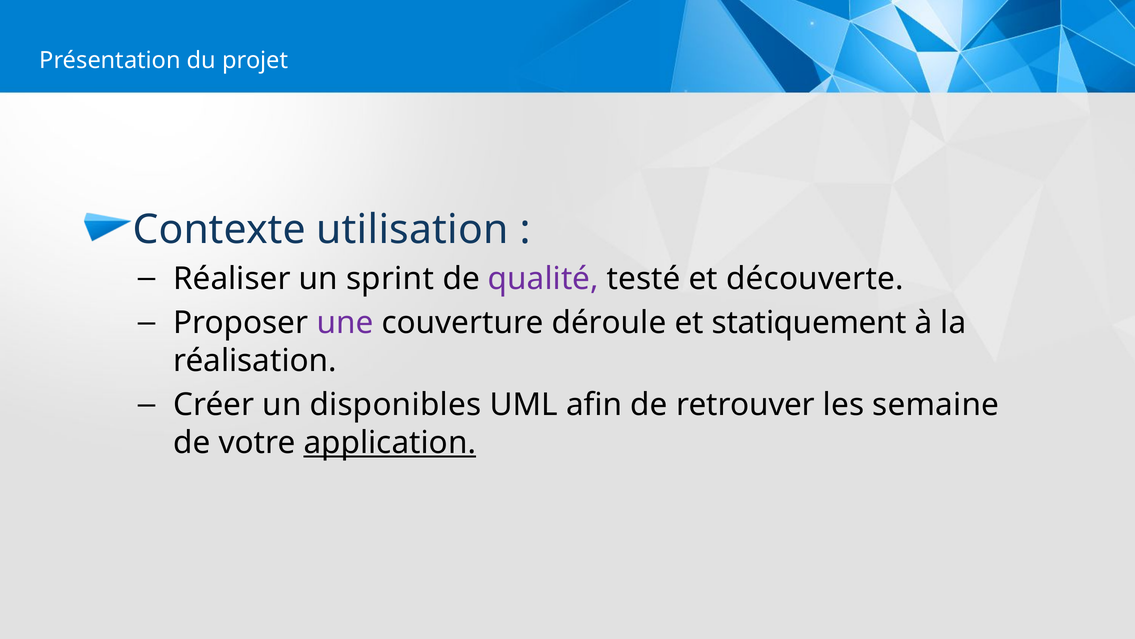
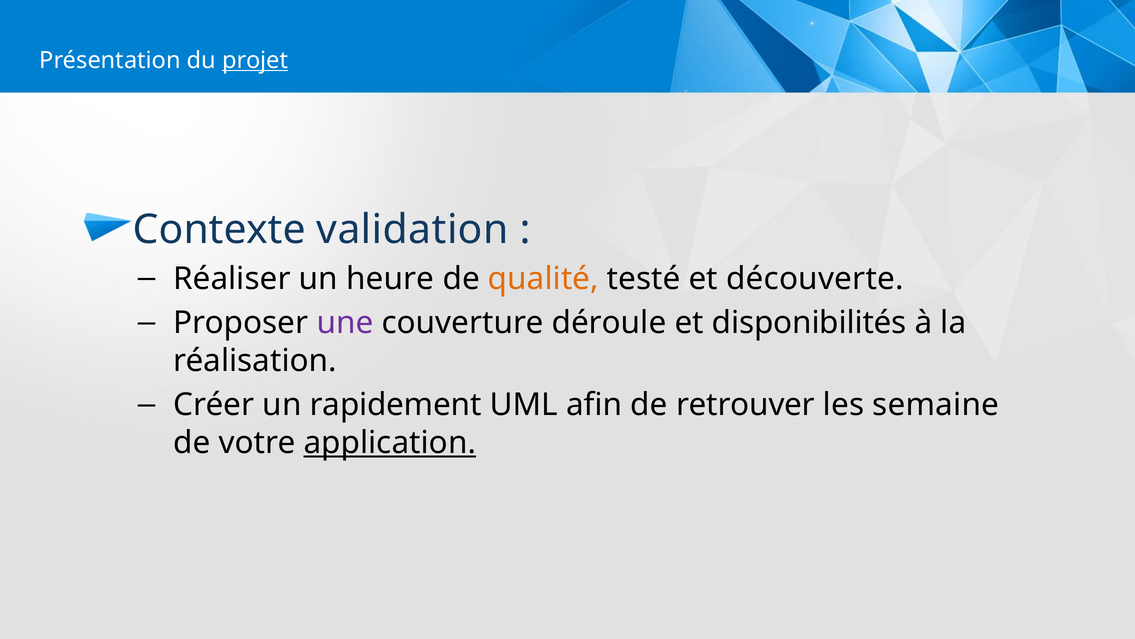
projet underline: none -> present (255, 60)
utilisation: utilisation -> validation (412, 229)
sprint: sprint -> heure (390, 278)
qualité colour: purple -> orange (543, 278)
statiquement: statiquement -> disponibilités (809, 323)
disponibles: disponibles -> rapidement (396, 405)
